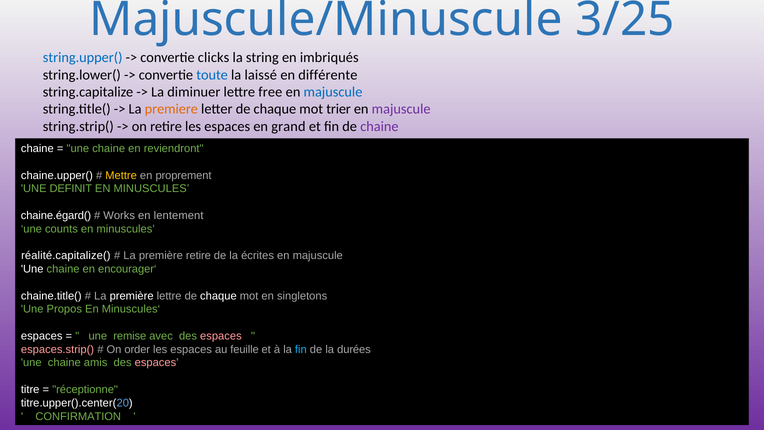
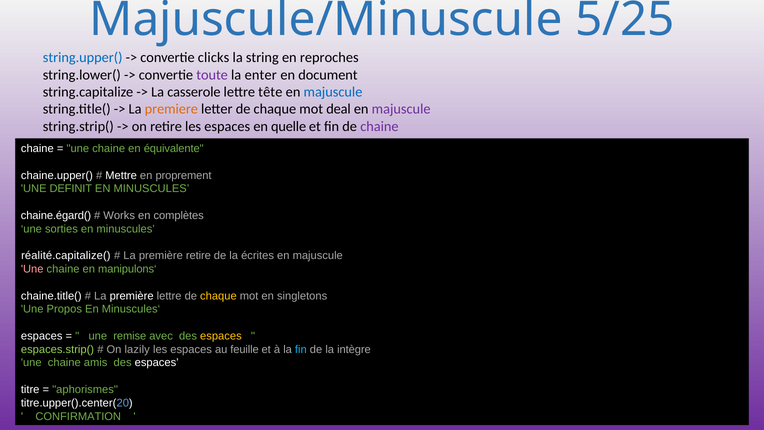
3/25: 3/25 -> 5/25 (625, 20)
imbriqués: imbriqués -> reproches (329, 58)
toute colour: blue -> purple (212, 75)
laissé: laissé -> enter (261, 75)
différente: différente -> document (328, 75)
diminuer: diminuer -> casserole (194, 92)
free: free -> tête (270, 92)
trier: trier -> deal (339, 109)
grand: grand -> quelle (289, 126)
reviendront: reviendront -> équivalente (174, 149)
Mettre colour: yellow -> white (121, 175)
lentement: lentement -> complètes (179, 215)
counts: counts -> sorties (61, 229)
Une colour: white -> pink (32, 269)
encourager‘: encourager‘ -> manipulons‘ (127, 269)
chaque colour: white -> yellow (218, 296)
espaces colour: pink -> yellow (221, 336)
espaces.strip( colour: pink -> light green (58, 349)
order: order -> lazily (137, 349)
durées: durées -> intègre (354, 349)
espaces colour: pink -> white (157, 363)
réceptionne: réceptionne -> aphorismes (85, 389)
